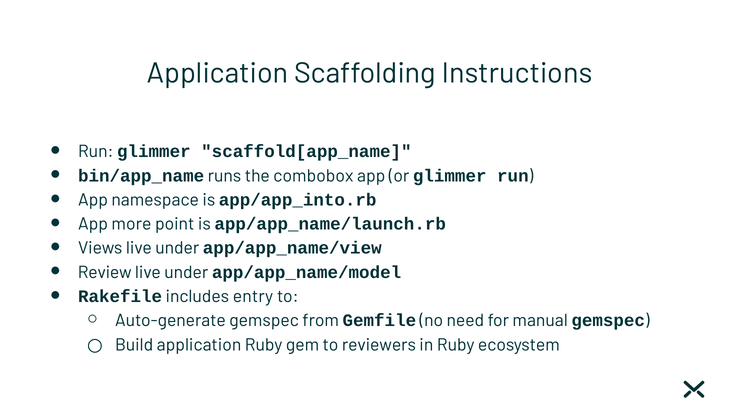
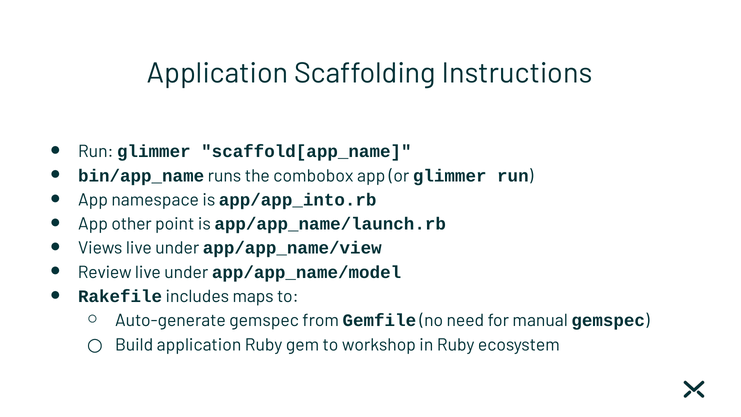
more: more -> other (132, 224)
entry: entry -> maps (253, 296)
reviewers: reviewers -> workshop (379, 345)
